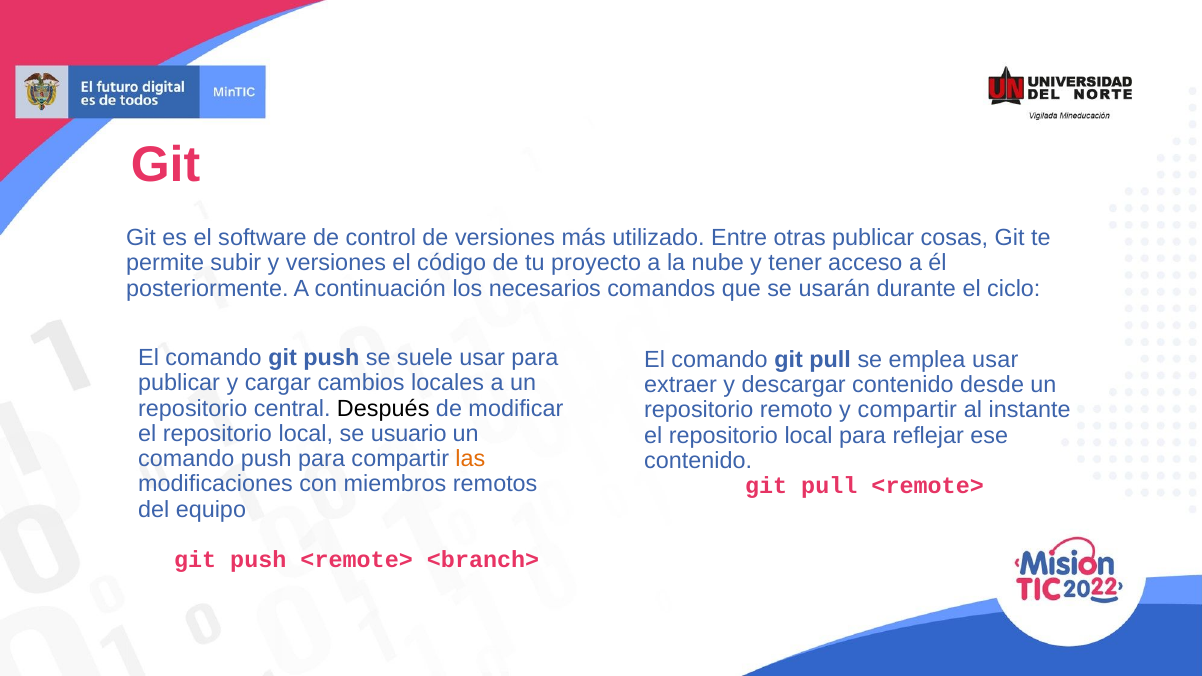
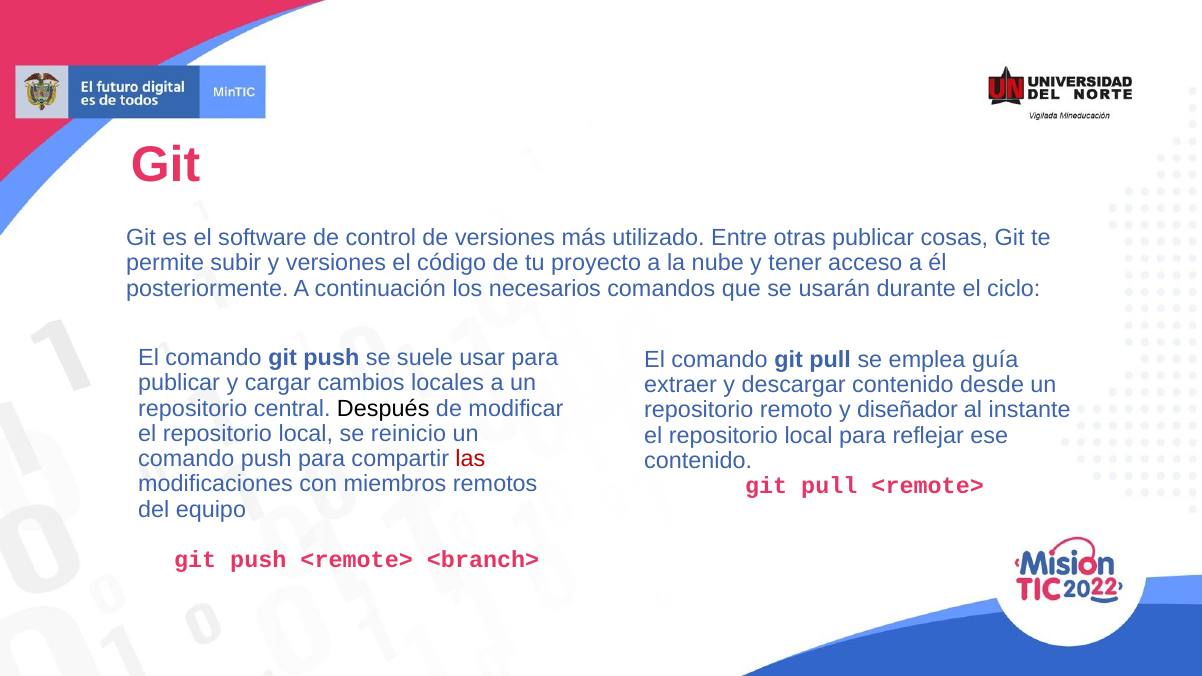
emplea usar: usar -> guía (995, 360)
y compartir: compartir -> diseñador (908, 410)
usuario: usuario -> reinicio (409, 434)
las colour: orange -> red (470, 459)
